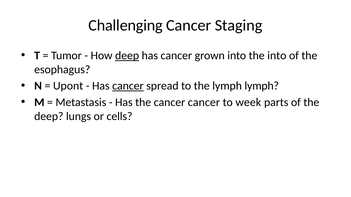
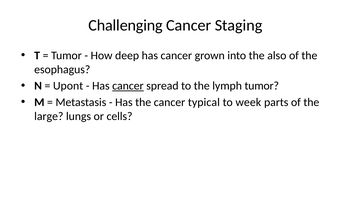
deep underline: present -> none (127, 56)
the into: into -> also (277, 56)
lymph lymph: lymph -> tumor (262, 86)
cancer cancer: cancer -> typical (204, 102)
deep: deep -> large (49, 117)
